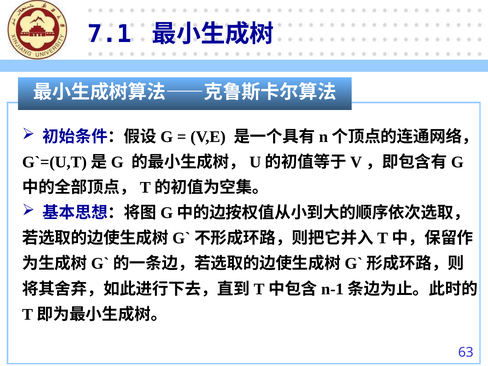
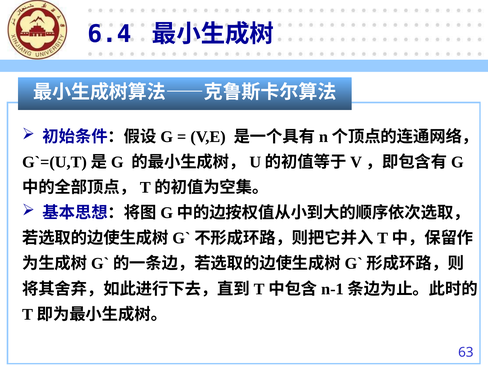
7.1: 7.1 -> 6.4 (109, 34)
